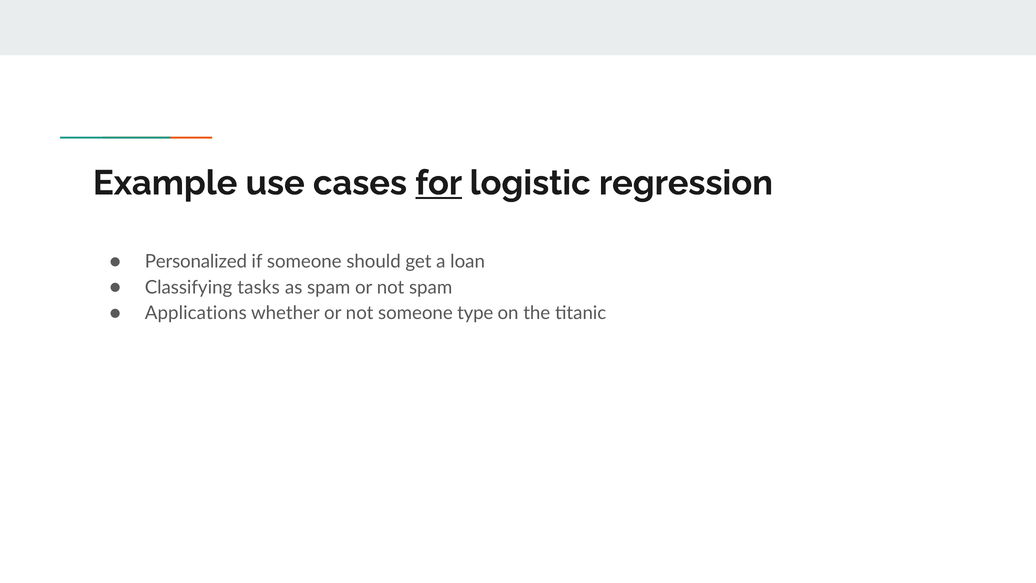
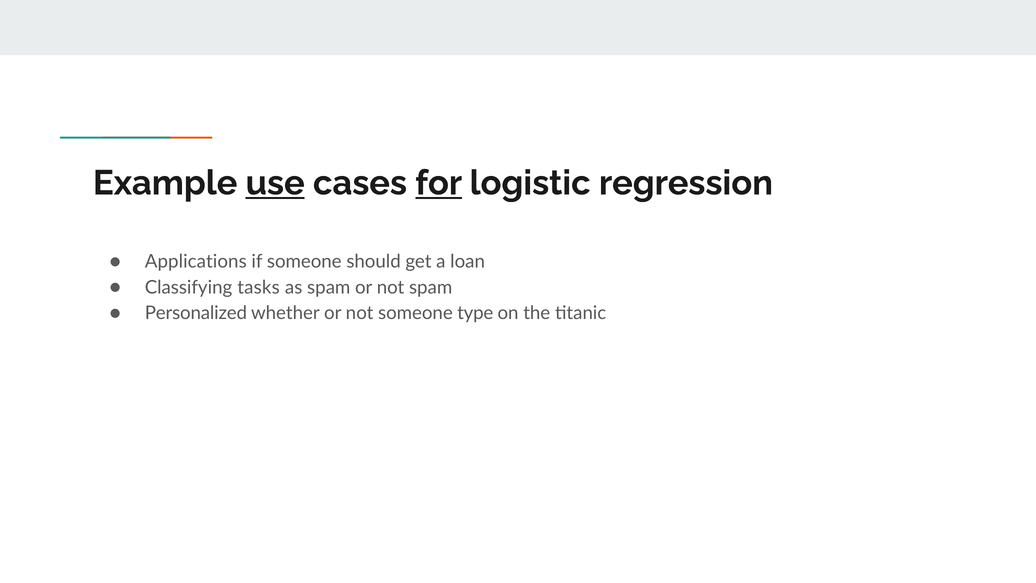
use underline: none -> present (275, 183)
Personalized: Personalized -> Applications (196, 262)
Applications: Applications -> Personalized (196, 313)
